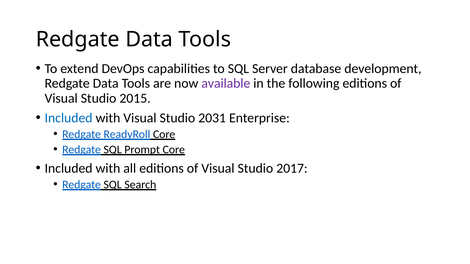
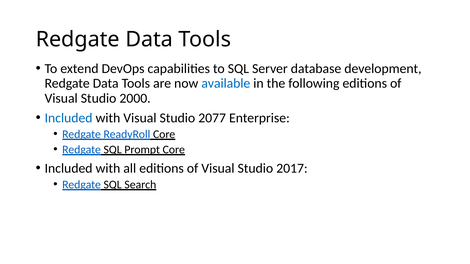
available colour: purple -> blue (226, 84)
2015: 2015 -> 2000 (135, 98)
2031: 2031 -> 2077 (212, 118)
